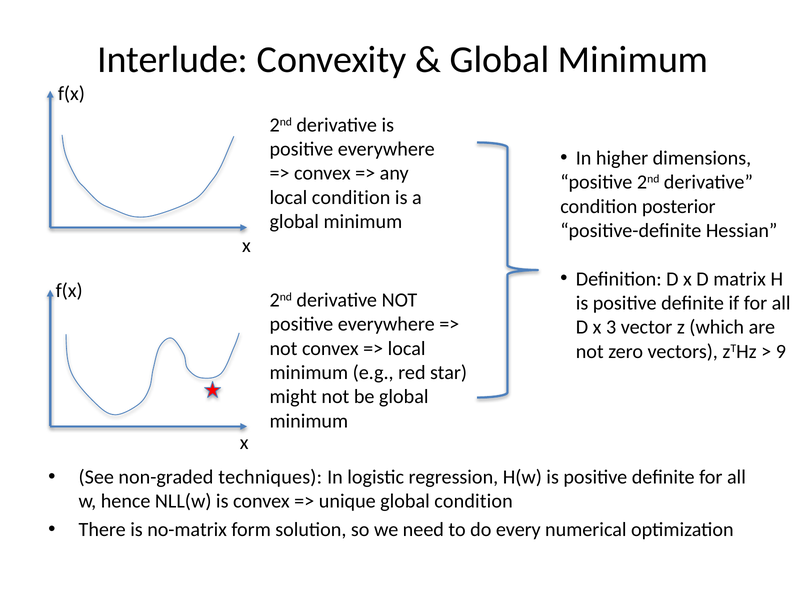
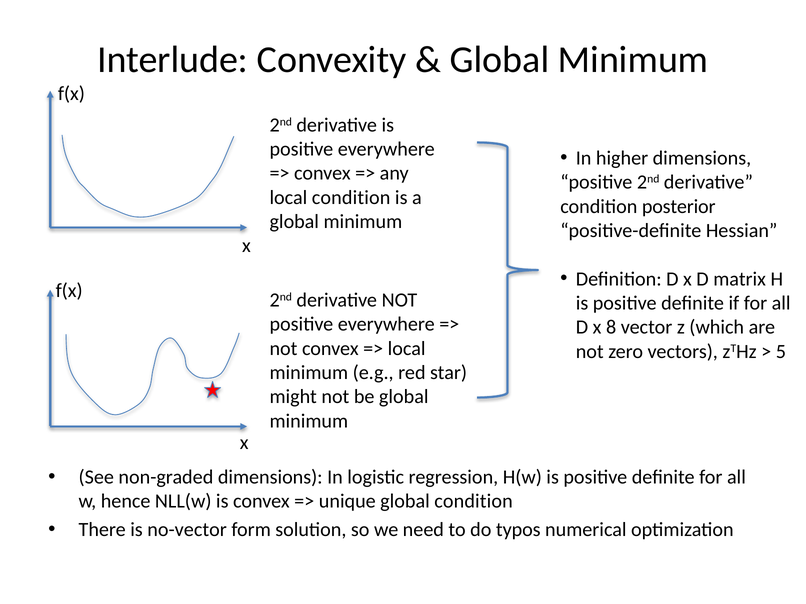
3: 3 -> 8 (611, 328)
9: 9 -> 5 (781, 352)
non-graded techniques: techniques -> dimensions (270, 478)
no-matrix: no-matrix -> no-vector (187, 530)
every: every -> typos (518, 530)
